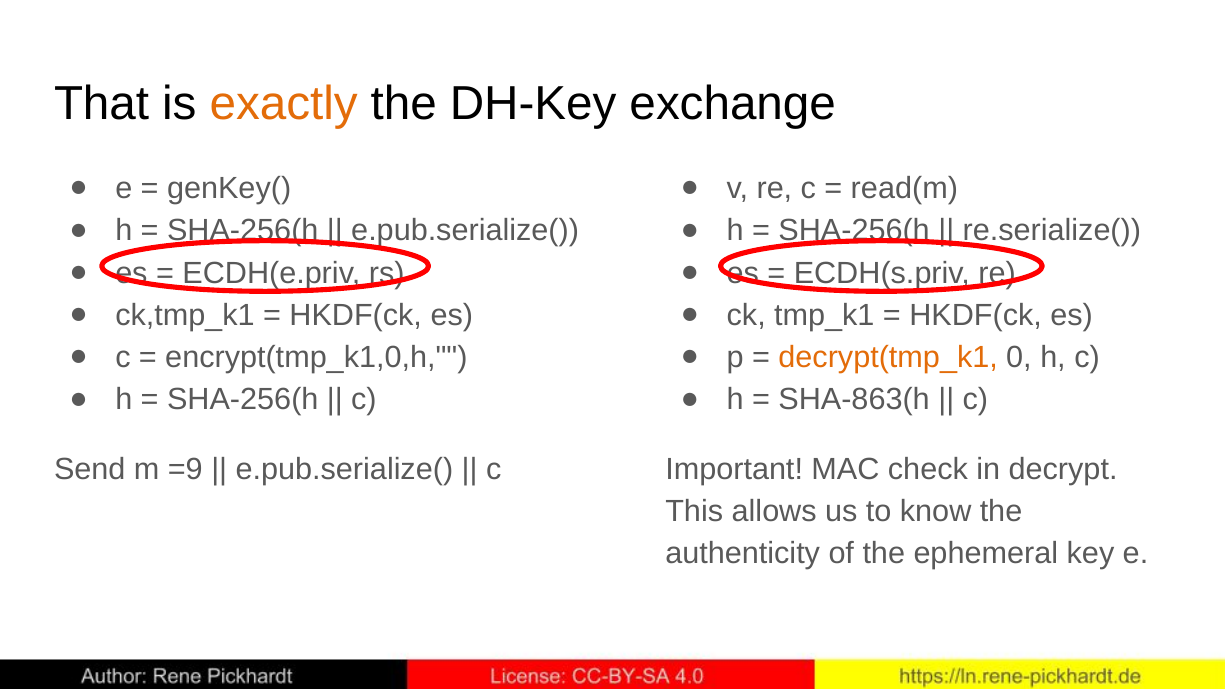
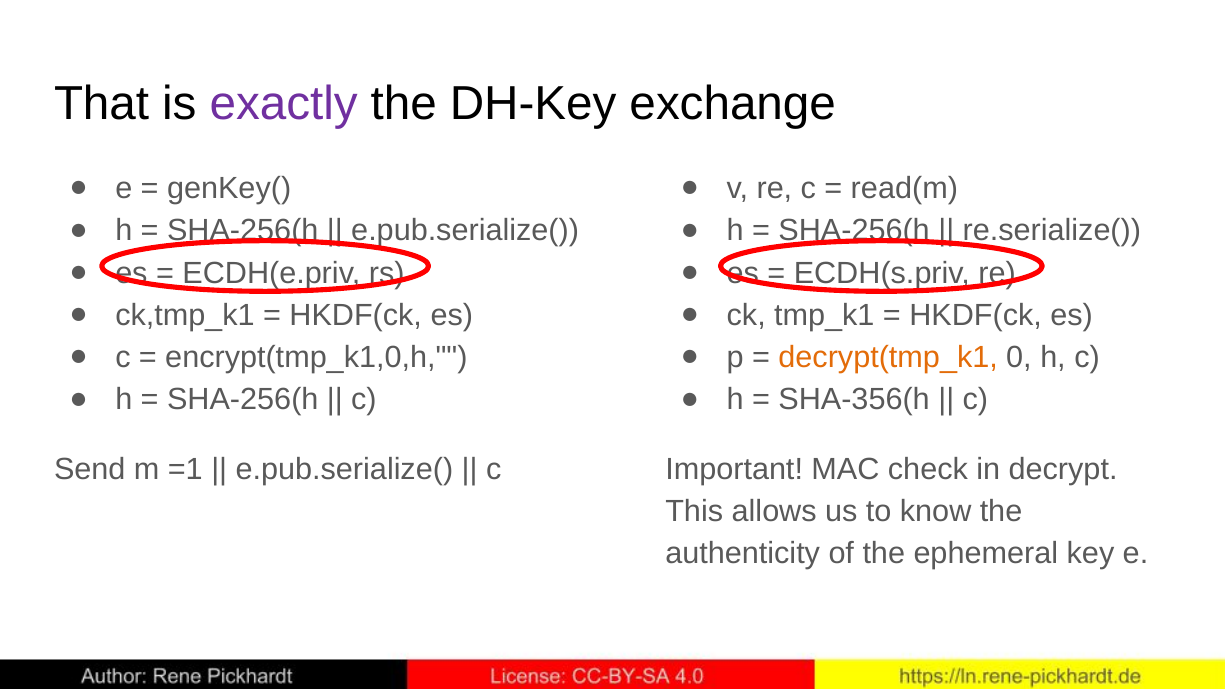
exactly colour: orange -> purple (284, 104)
SHA-863(h: SHA-863(h -> SHA-356(h (854, 400)
=9: =9 -> =1 (185, 469)
